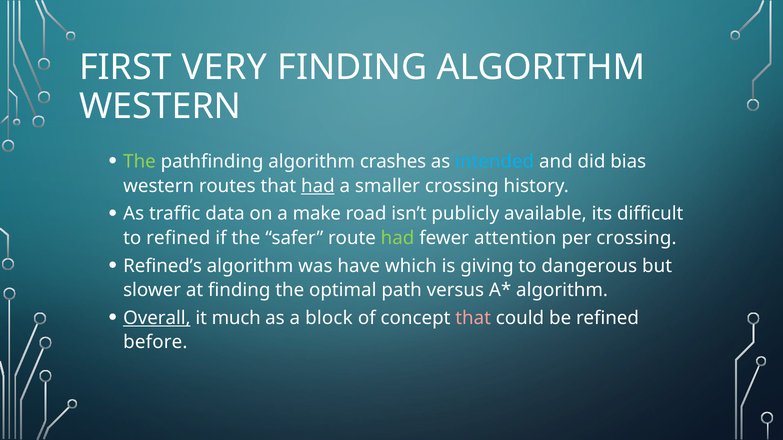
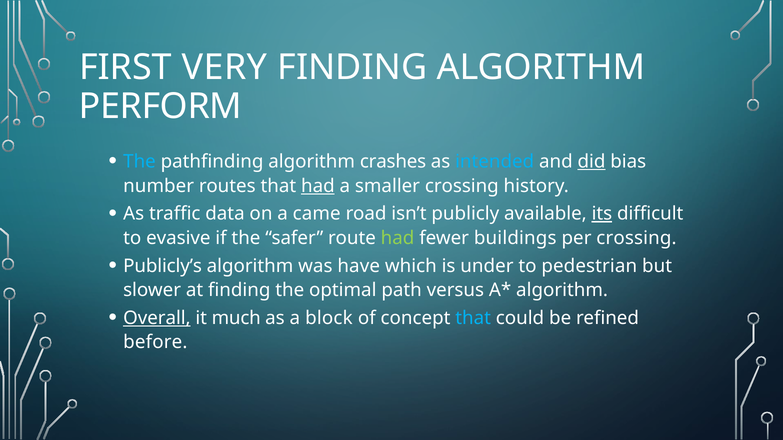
WESTERN: WESTERN -> PERFORM (160, 106)
The colour: light green -> light blue (140, 162)
did underline: none -> present (592, 162)
western: western -> number (159, 186)
make: make -> came (317, 214)
its underline: none -> present (602, 214)
to refined: refined -> evasive (178, 238)
attention: attention -> buildings (515, 238)
Refined’s: Refined’s -> Publicly’s (163, 266)
giving: giving -> under (487, 266)
dangerous: dangerous -> pedestrian (589, 266)
that colour: pink -> light blue (473, 318)
